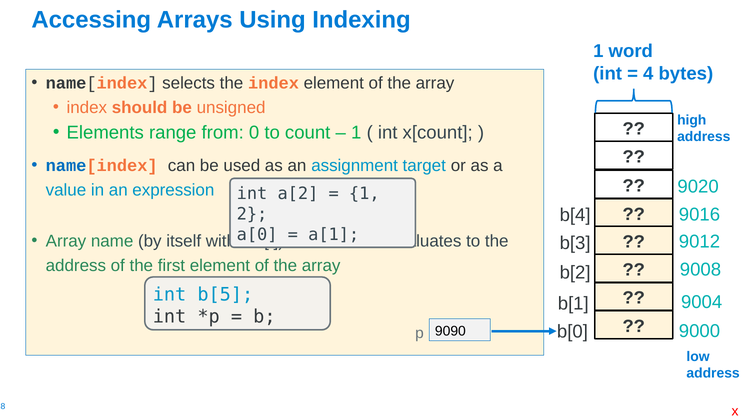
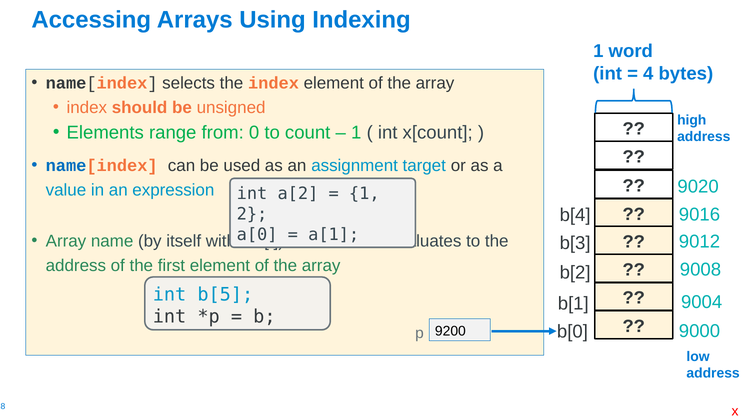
9090: 9090 -> 9200 (450, 331)
